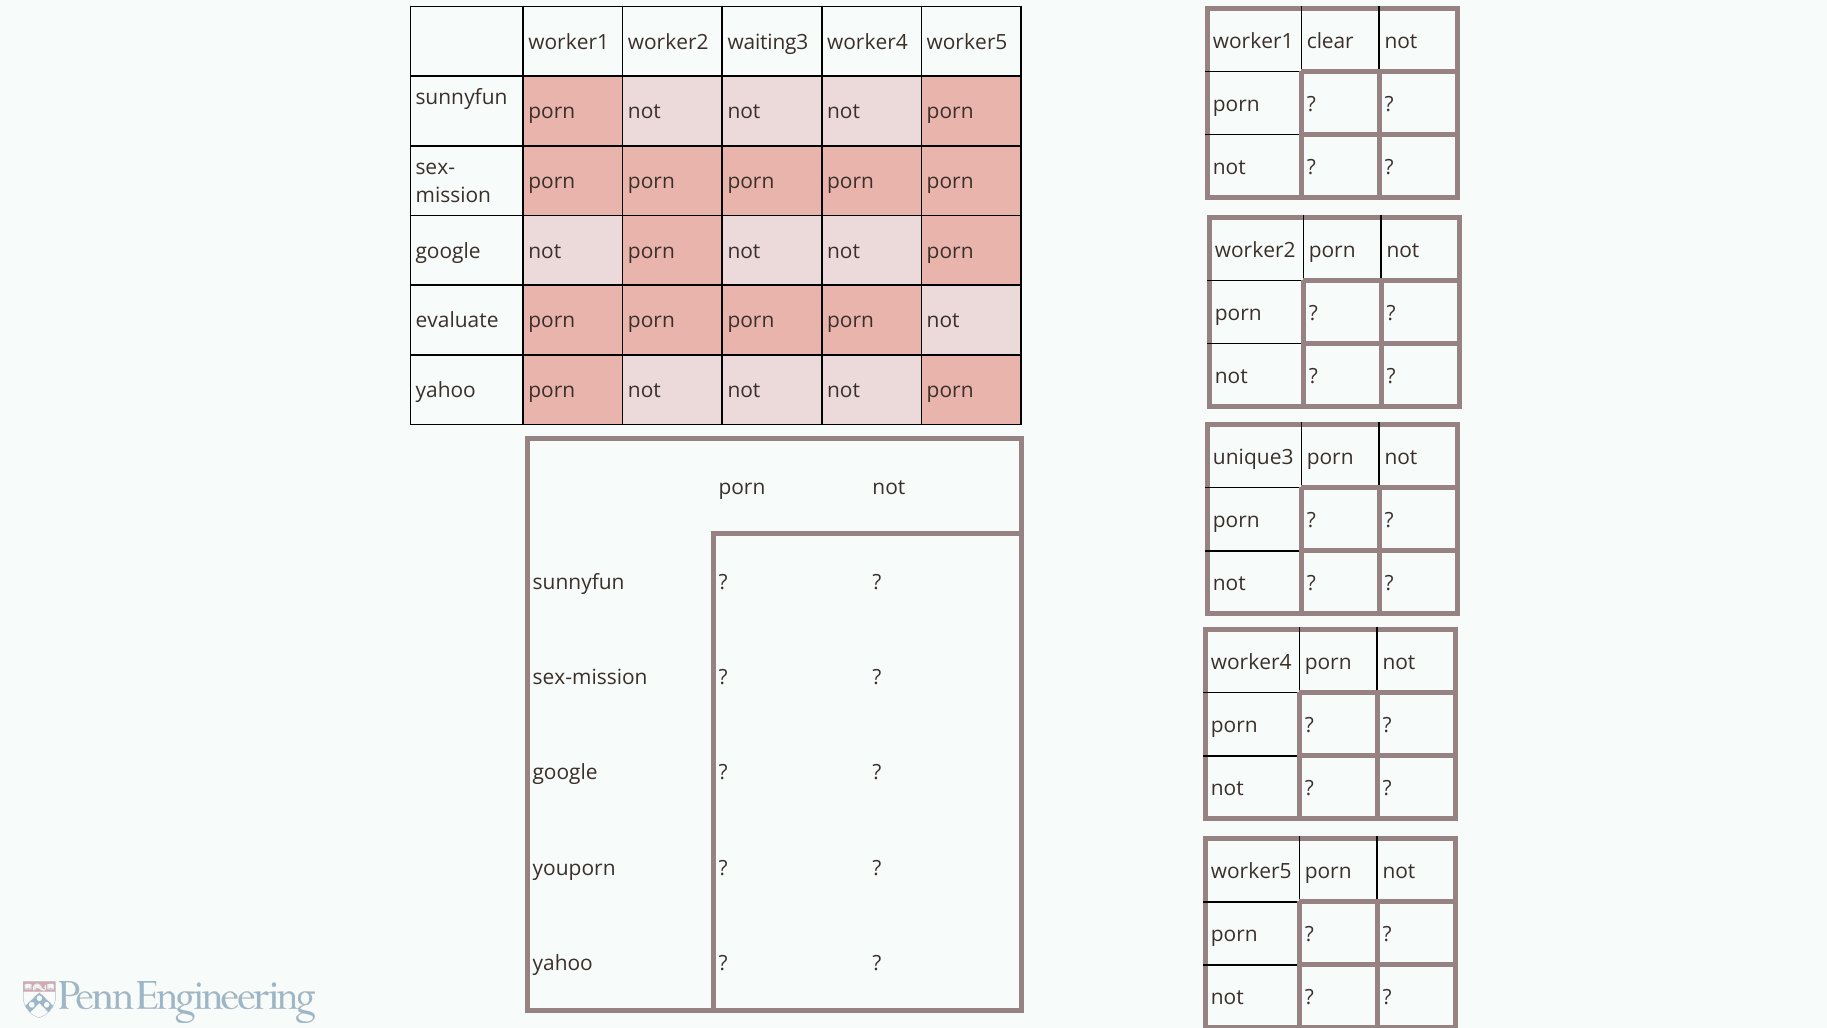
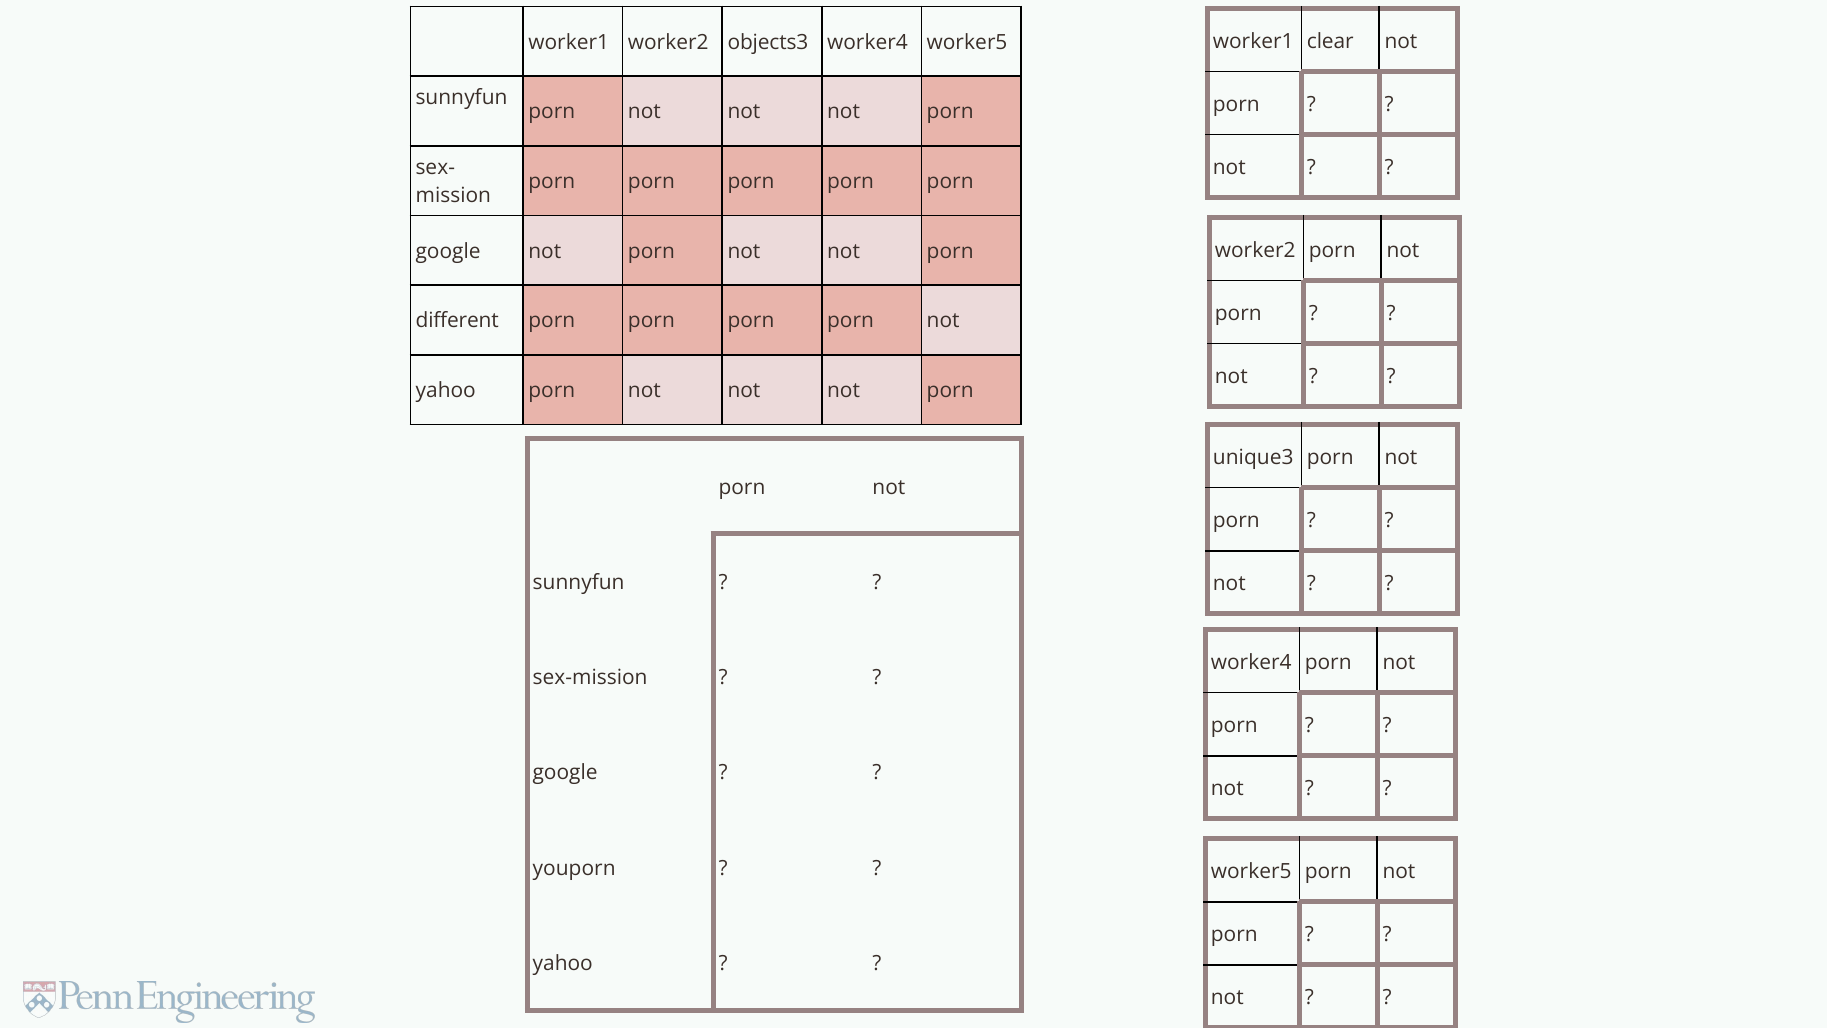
waiting3: waiting3 -> objects3 (768, 42)
evaluate: evaluate -> different (457, 321)
